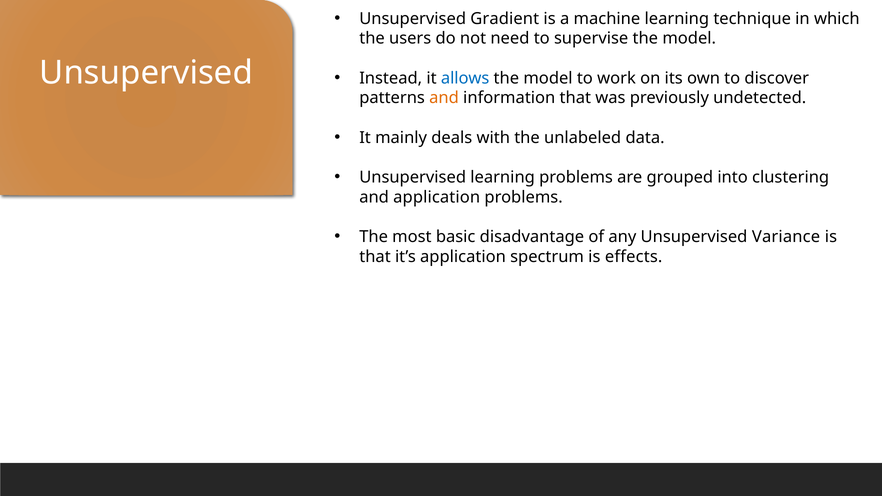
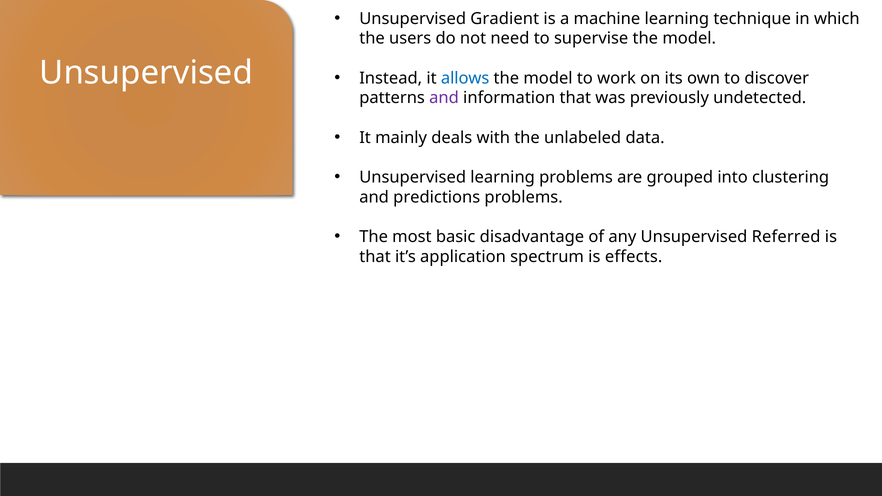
and colour: orange -> purple (444, 98)
and application: application -> predictions (437, 197)
Variance: Variance -> Referred (786, 237)
